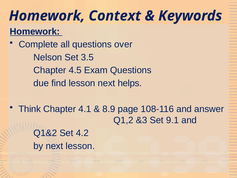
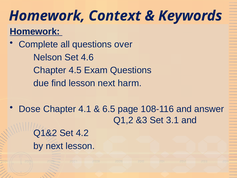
3.5: 3.5 -> 4.6 (87, 57)
helps: helps -> harm (130, 83)
Think: Think -> Dose (30, 109)
8.9: 8.9 -> 6.5 (109, 109)
9.1: 9.1 -> 3.1 (172, 120)
